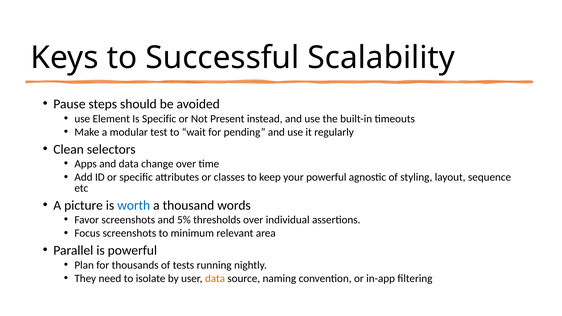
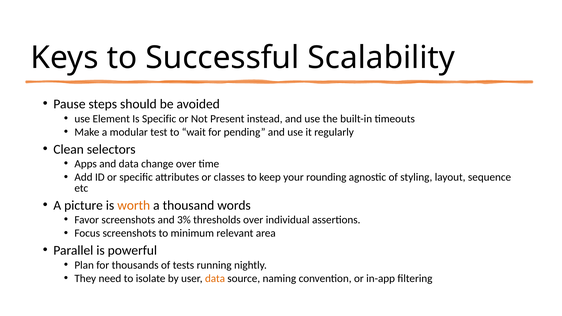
your powerful: powerful -> rounding (326, 177)
worth colour: blue -> orange (134, 205)
5%: 5% -> 3% (184, 220)
